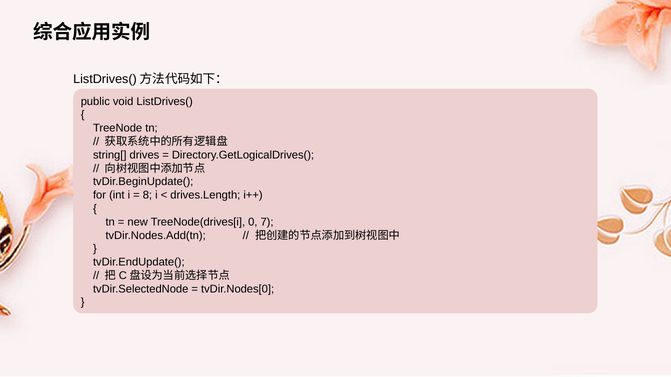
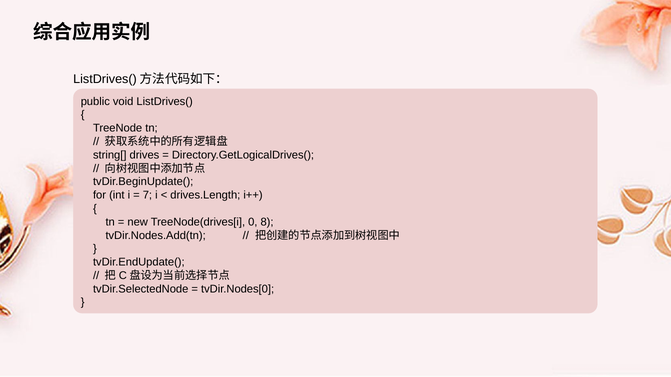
8: 8 -> 7 (147, 195)
7: 7 -> 8 (267, 222)
